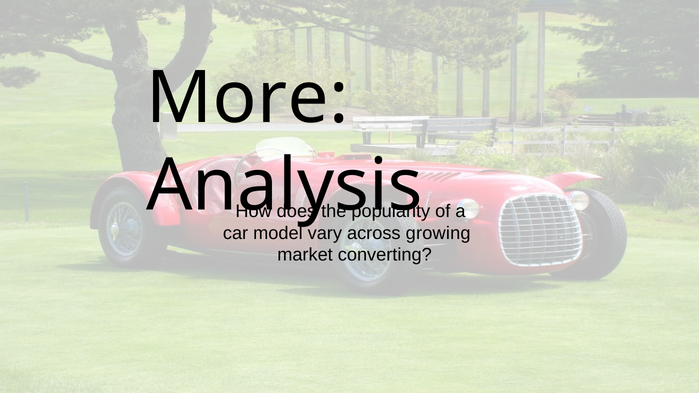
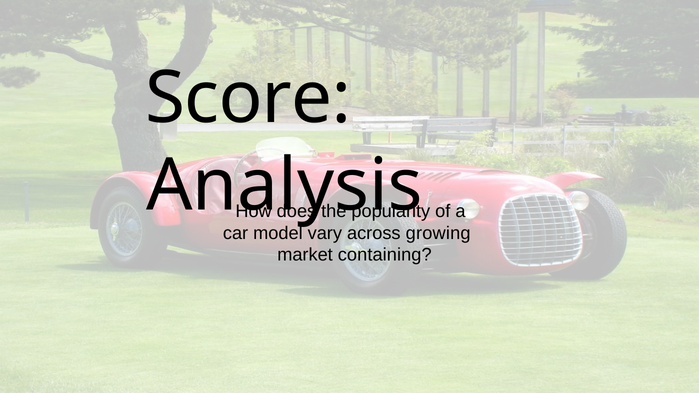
More: More -> Score (248, 98)
converting: converting -> containing (385, 255)
